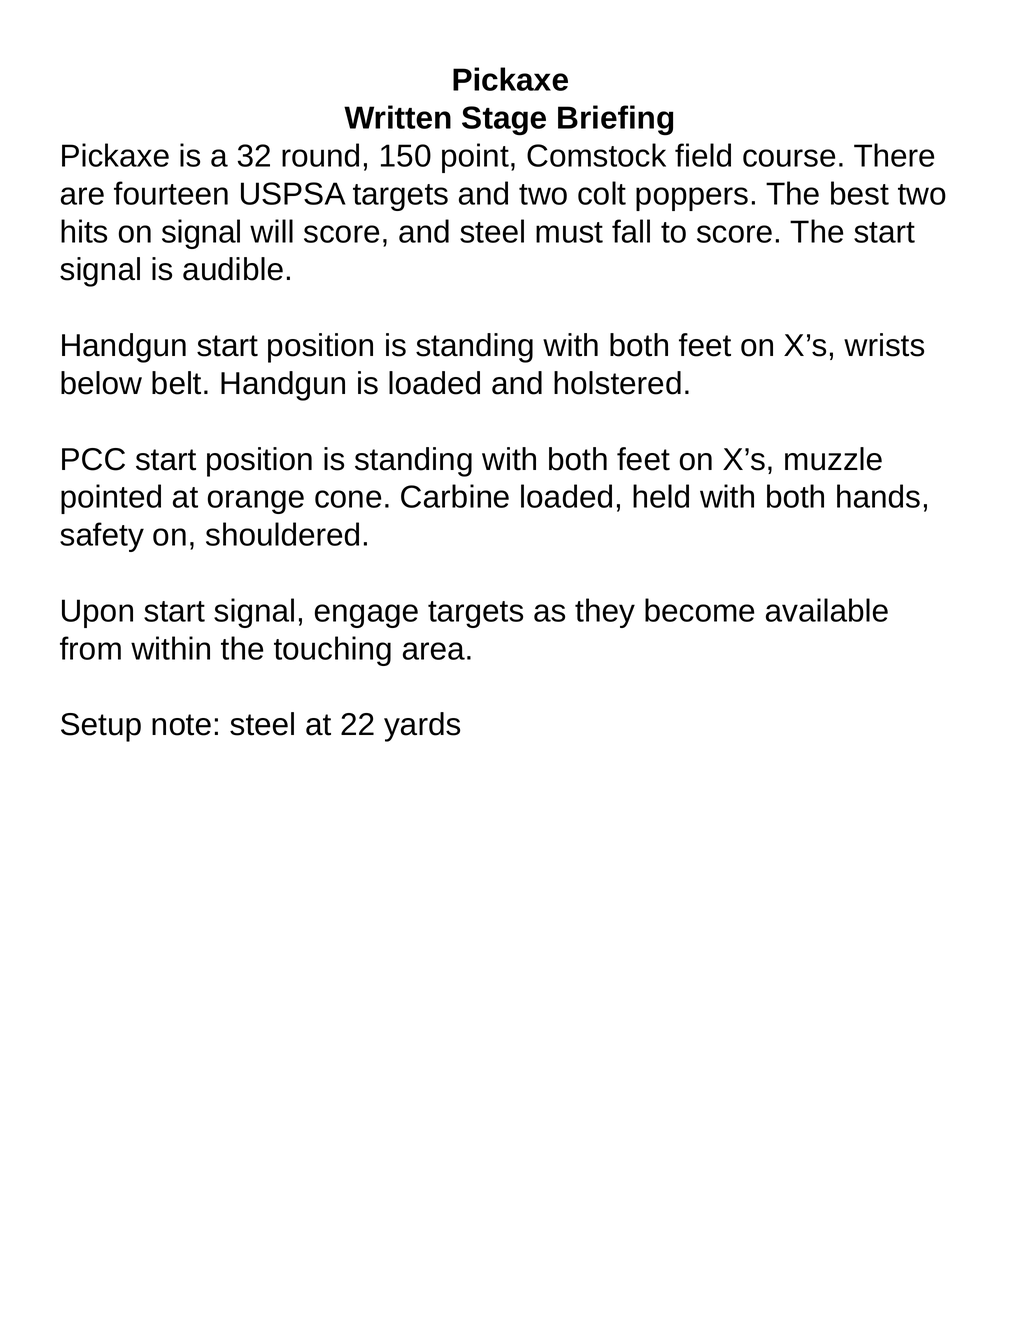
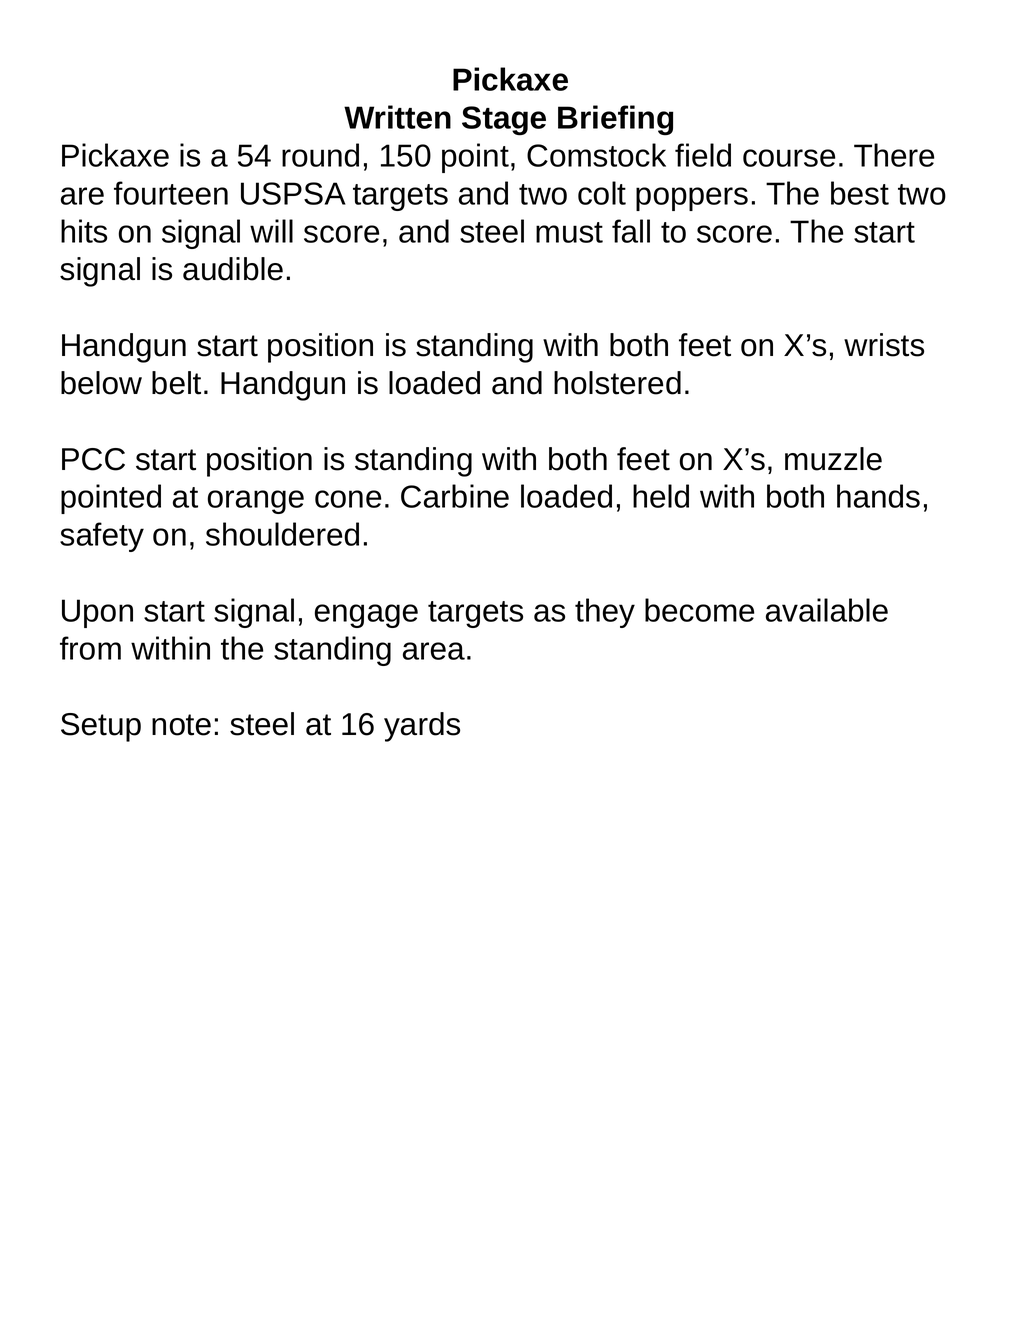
32: 32 -> 54 (254, 156)
the touching: touching -> standing (333, 649)
22: 22 -> 16 (358, 725)
